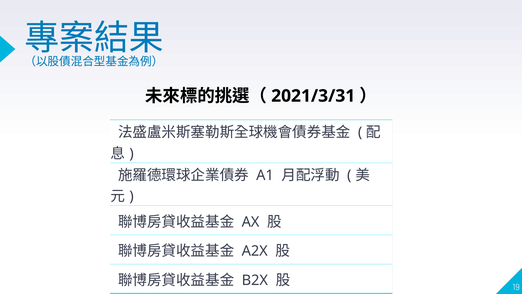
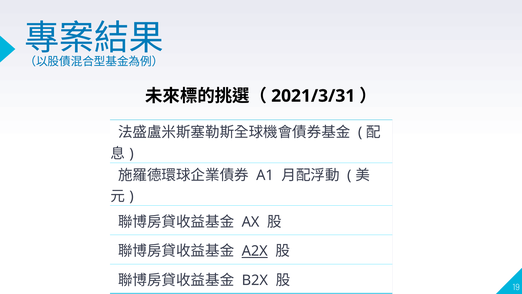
A2X underline: none -> present (255, 251)
